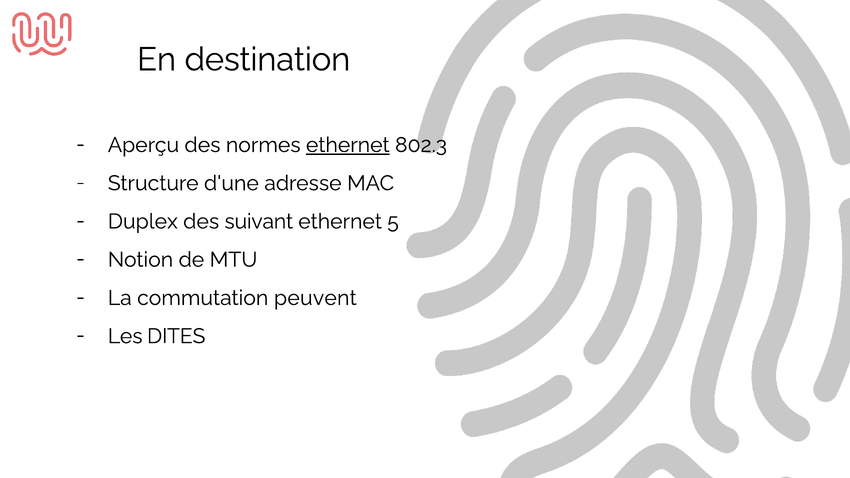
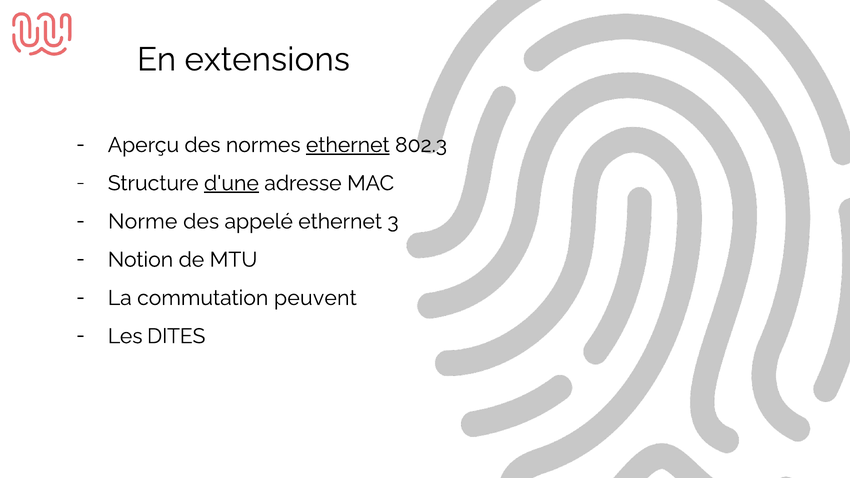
destination: destination -> extensions (267, 59)
d'une underline: none -> present (231, 183)
Duplex: Duplex -> Norme (143, 222)
suivant: suivant -> appelé (259, 222)
5: 5 -> 3 (393, 222)
